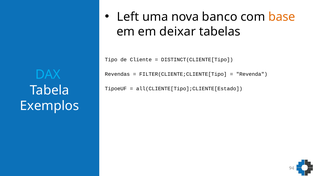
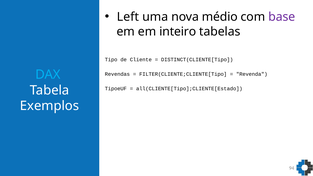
banco: banco -> médio (220, 17)
base colour: orange -> purple (282, 17)
deixar: deixar -> inteiro (178, 32)
